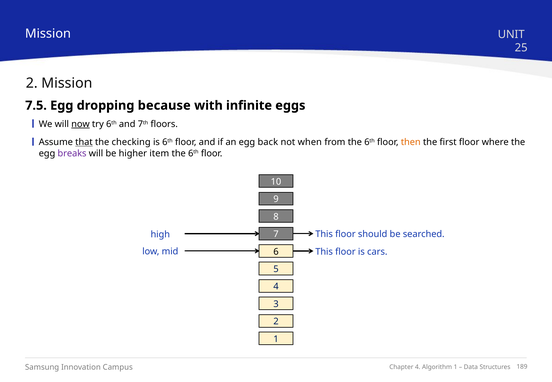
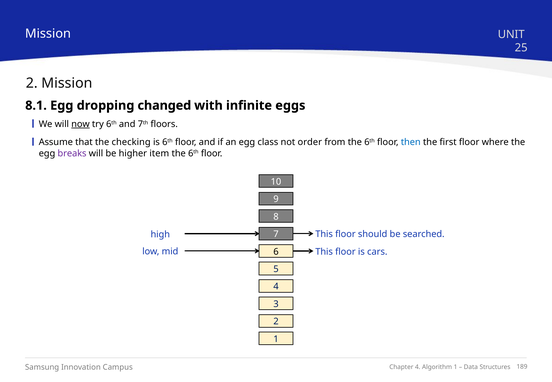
7.5: 7.5 -> 8.1 (36, 106)
because: because -> changed (164, 106)
that underline: present -> none (84, 142)
back: back -> class (268, 142)
when: when -> order (310, 142)
then colour: orange -> blue (411, 142)
